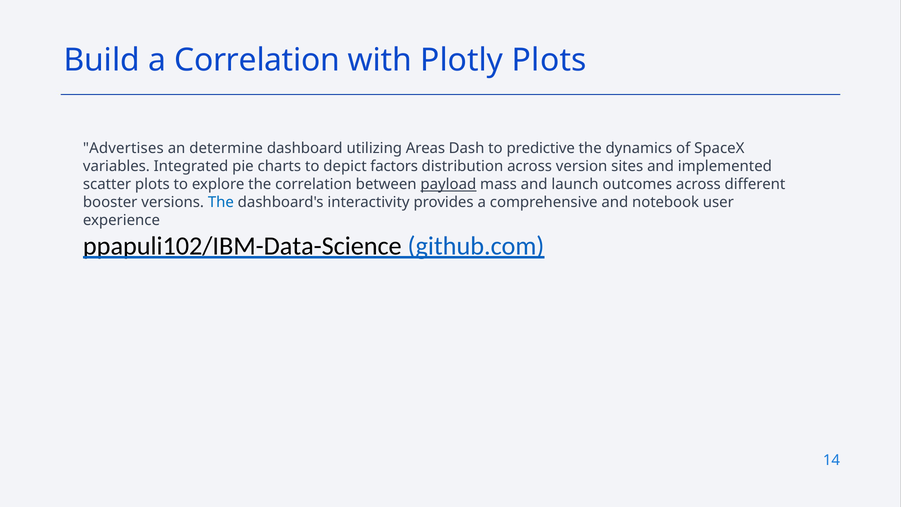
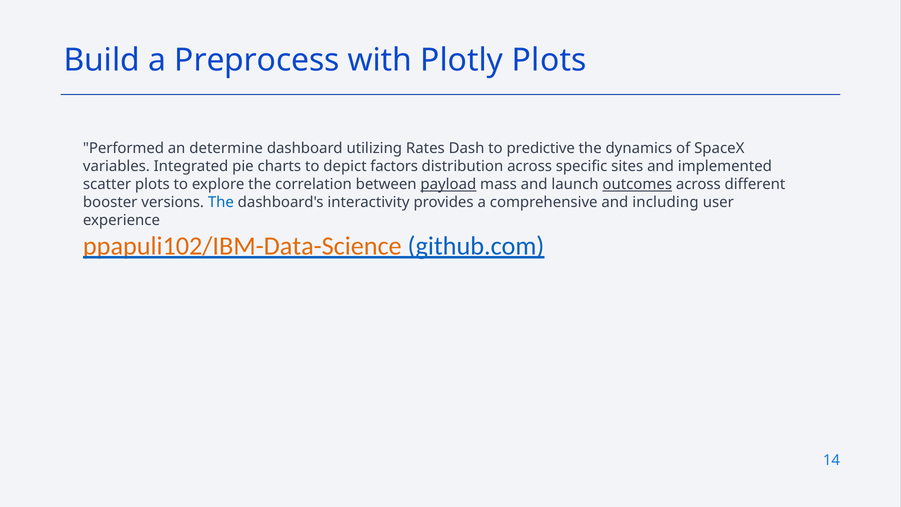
a Correlation: Correlation -> Preprocess (257, 60)
Advertises: Advertises -> Performed (123, 148)
Areas: Areas -> Rates (425, 148)
version: version -> specific (582, 166)
outcomes underline: none -> present (637, 184)
notebook: notebook -> including (665, 202)
ppapuli102/IBM-Data-Science colour: black -> orange (242, 246)
